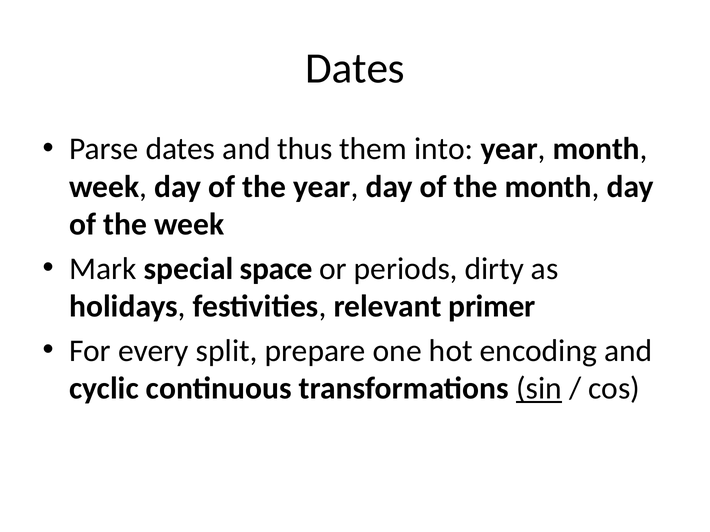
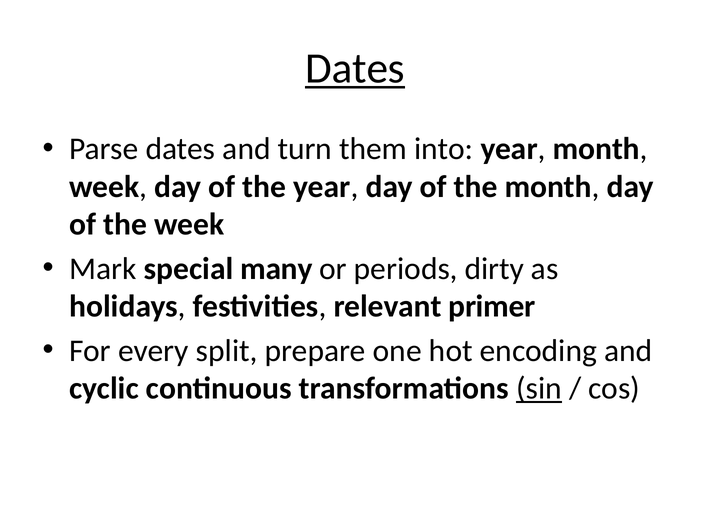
Dates underline: none -> present (355, 69)
thus: thus -> turn (305, 149)
space: space -> many (276, 269)
